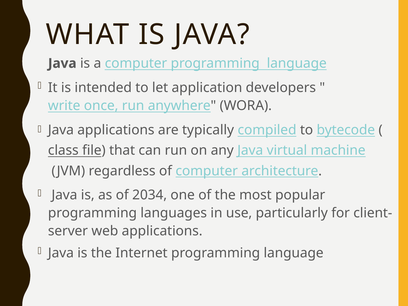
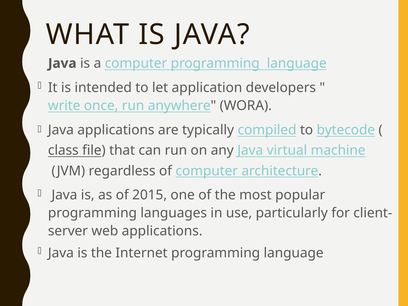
2034: 2034 -> 2015 (150, 195)
